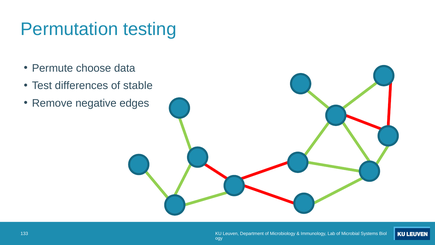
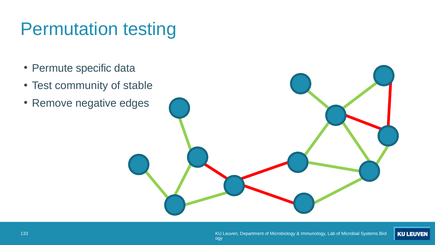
choose: choose -> specific (94, 68)
differences: differences -> community (81, 86)
